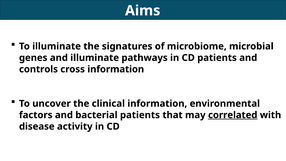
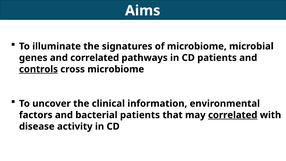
and illuminate: illuminate -> correlated (95, 58)
controls underline: none -> present (38, 69)
cross information: information -> microbiome (116, 69)
